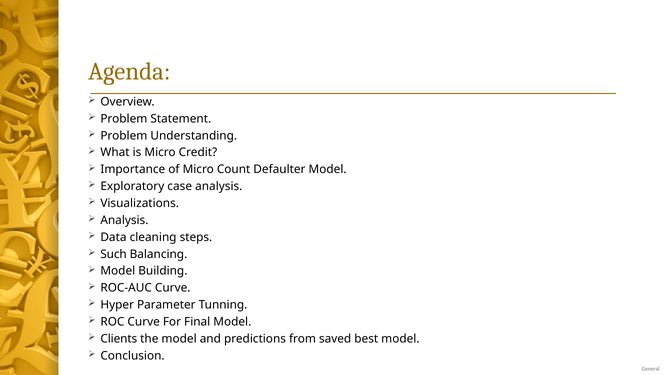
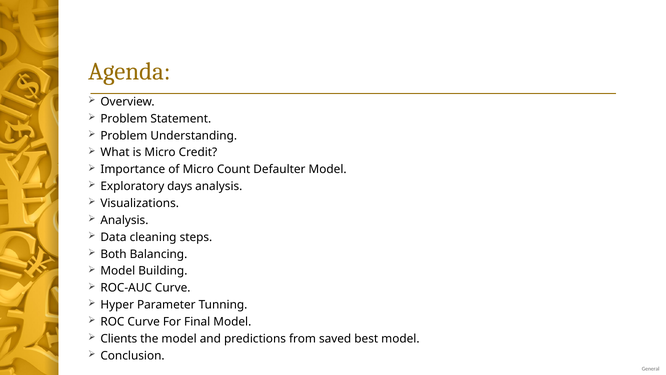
case: case -> days (180, 186)
Such: Such -> Both (114, 254)
